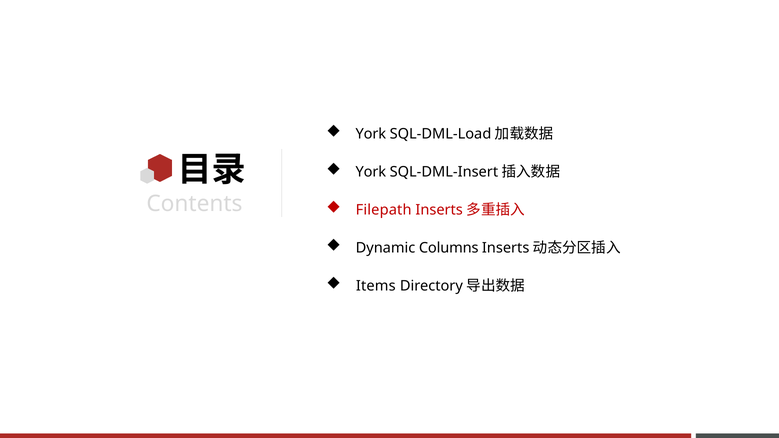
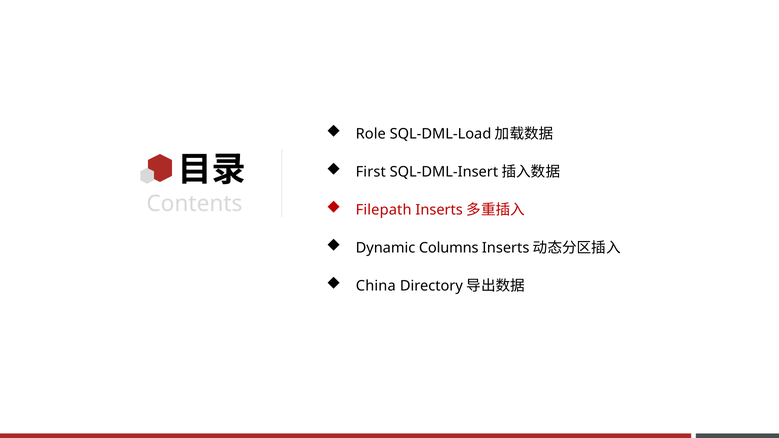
York: York -> Role (371, 134)
York: York -> First (371, 172)
Items: Items -> China (376, 286)
